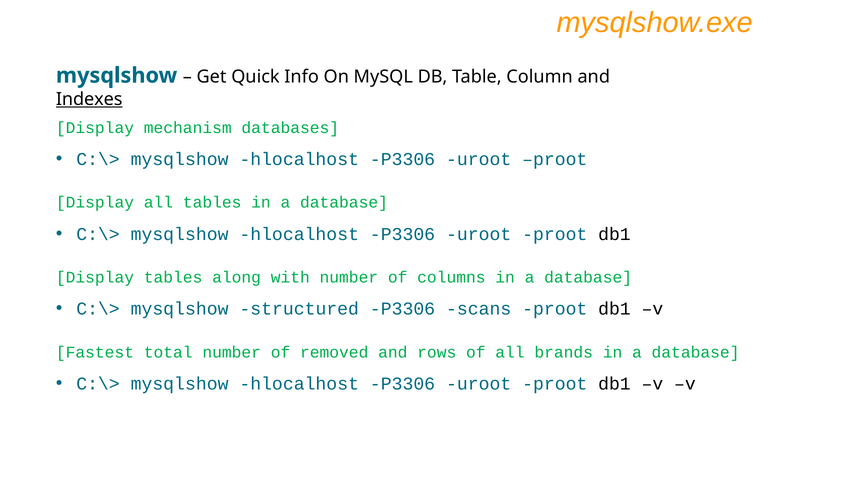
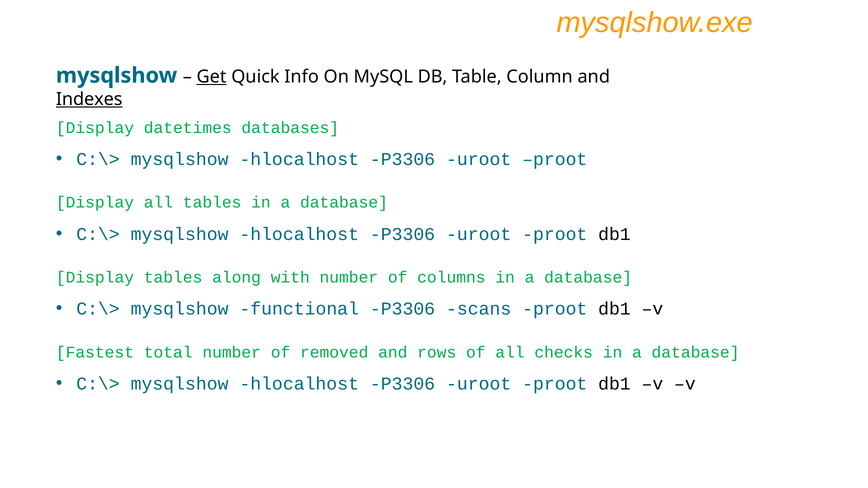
Get underline: none -> present (212, 77)
mechanism: mechanism -> datetimes (188, 128)
structured: structured -> functional (299, 309)
brands: brands -> checks (564, 352)
